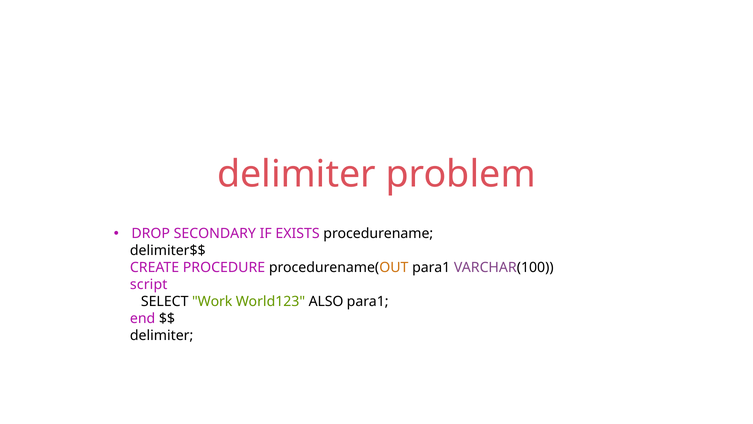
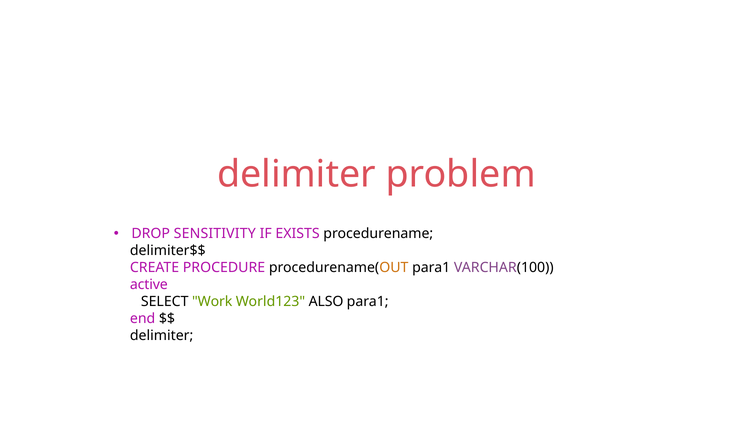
SECONDARY: SECONDARY -> SENSITIVITY (215, 233)
script: script -> active (149, 284)
